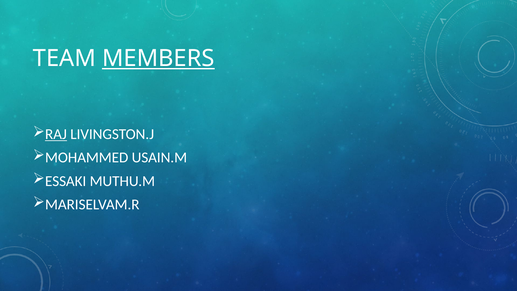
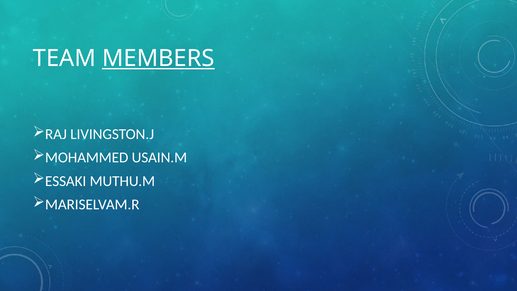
RAJ underline: present -> none (56, 134)
